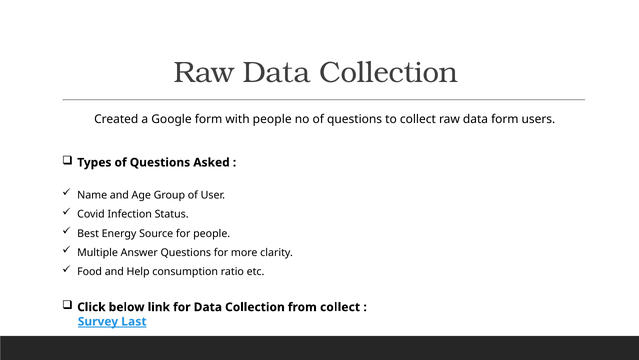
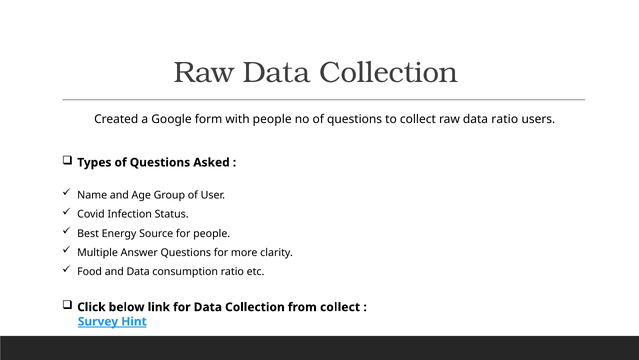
data form: form -> ratio (505, 119)
and Help: Help -> Data (138, 271)
Last: Last -> Hint (134, 321)
